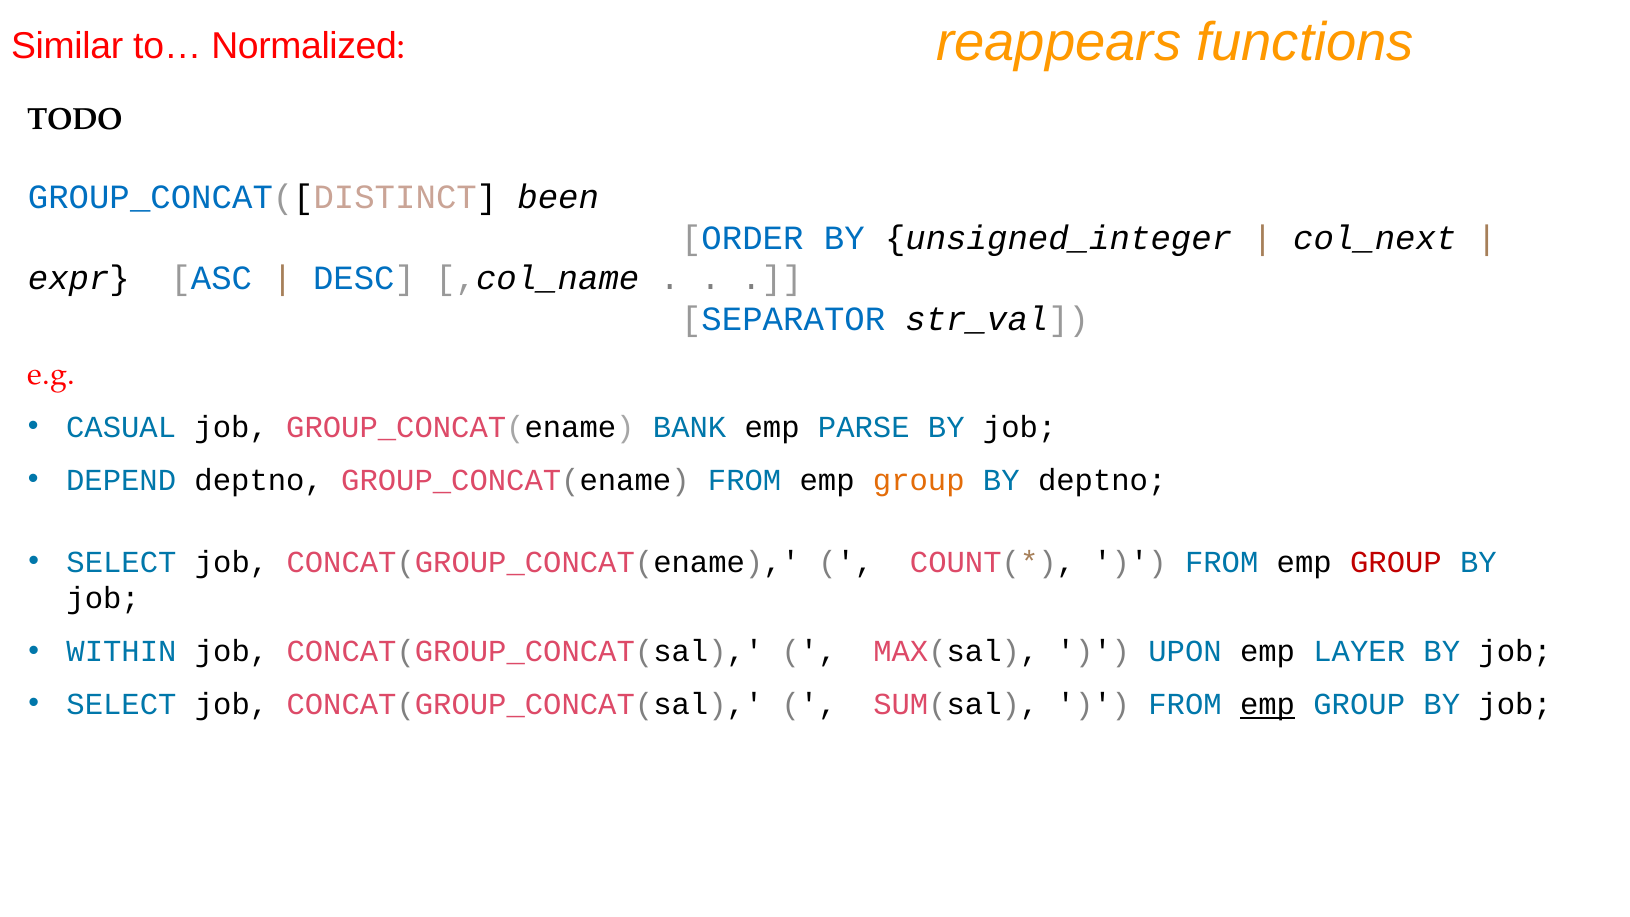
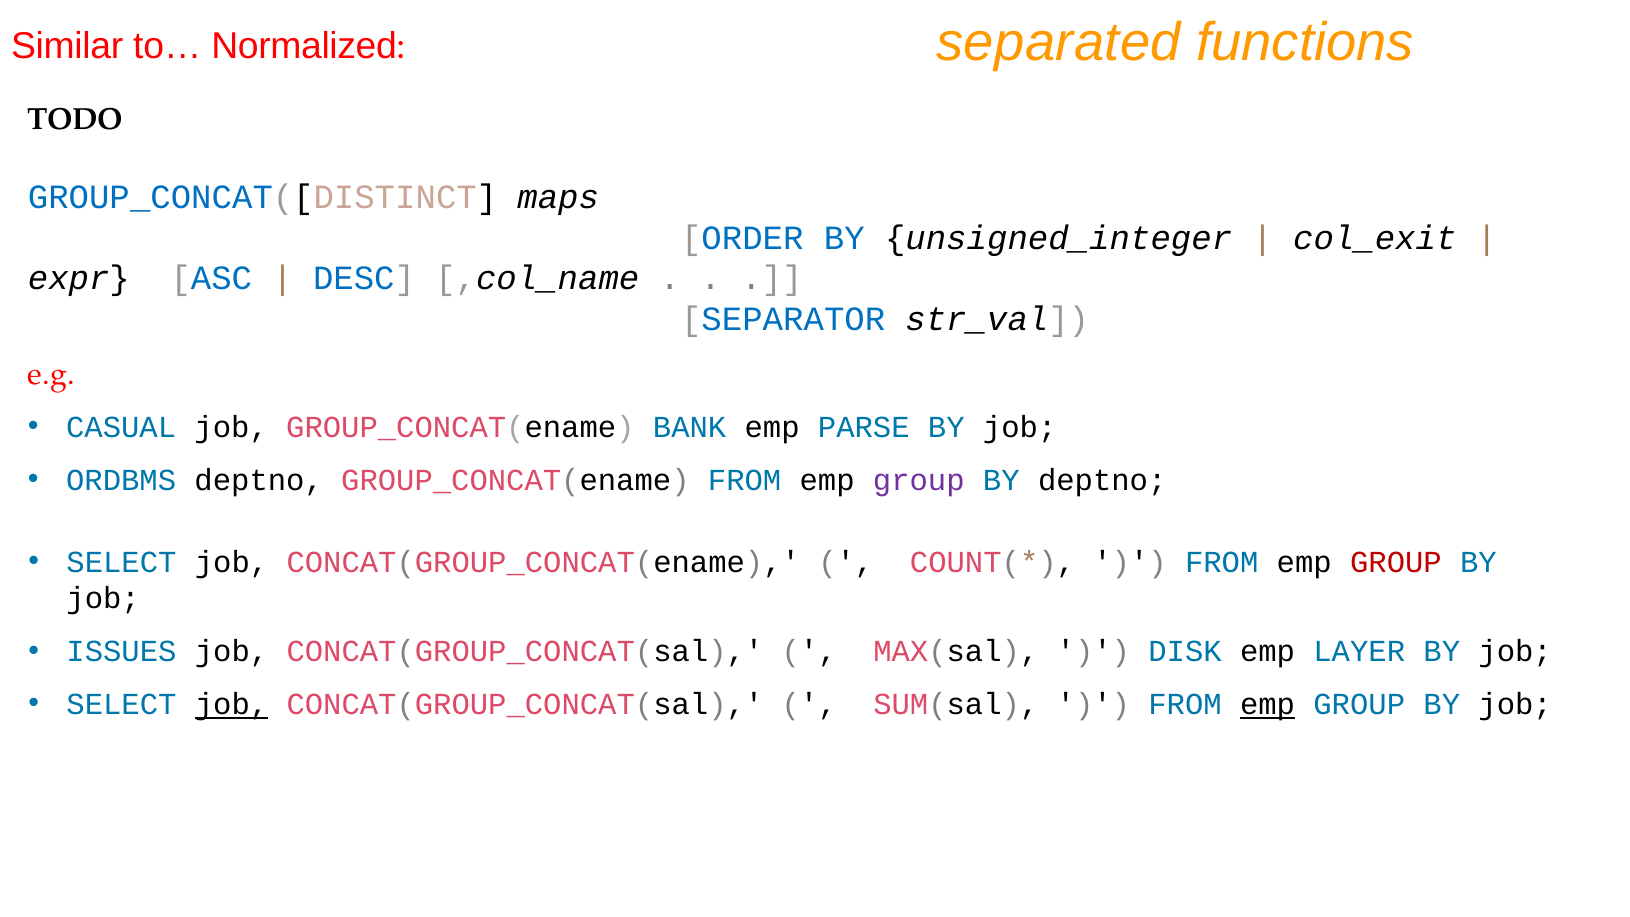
reappears: reappears -> separated (1059, 42)
been: been -> maps (558, 197)
col_next: col_next -> col_exit (1375, 238)
DEPEND: DEPEND -> ORDBMS (121, 480)
group colour: orange -> purple (919, 480)
WITHIN: WITHIN -> ISSUES (121, 652)
UPON: UPON -> DISK (1185, 652)
job underline: none -> present (232, 704)
